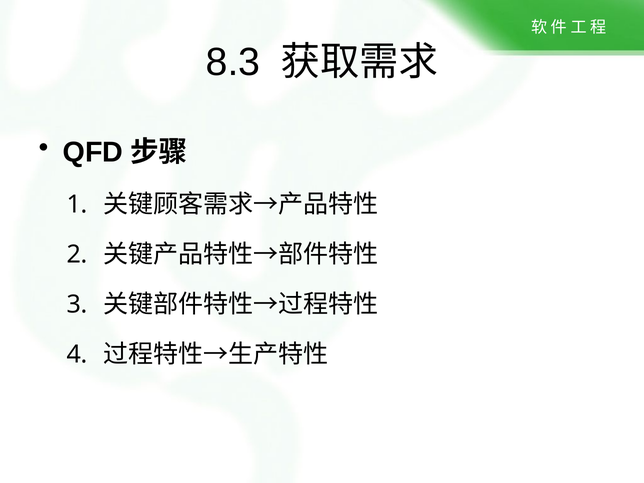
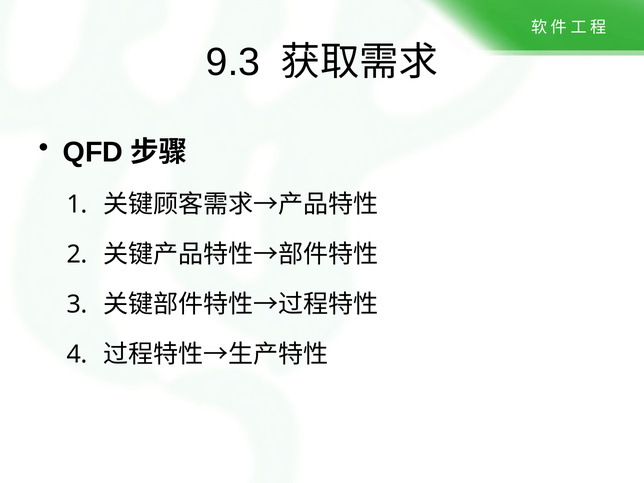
8.3: 8.3 -> 9.3 (233, 62)
